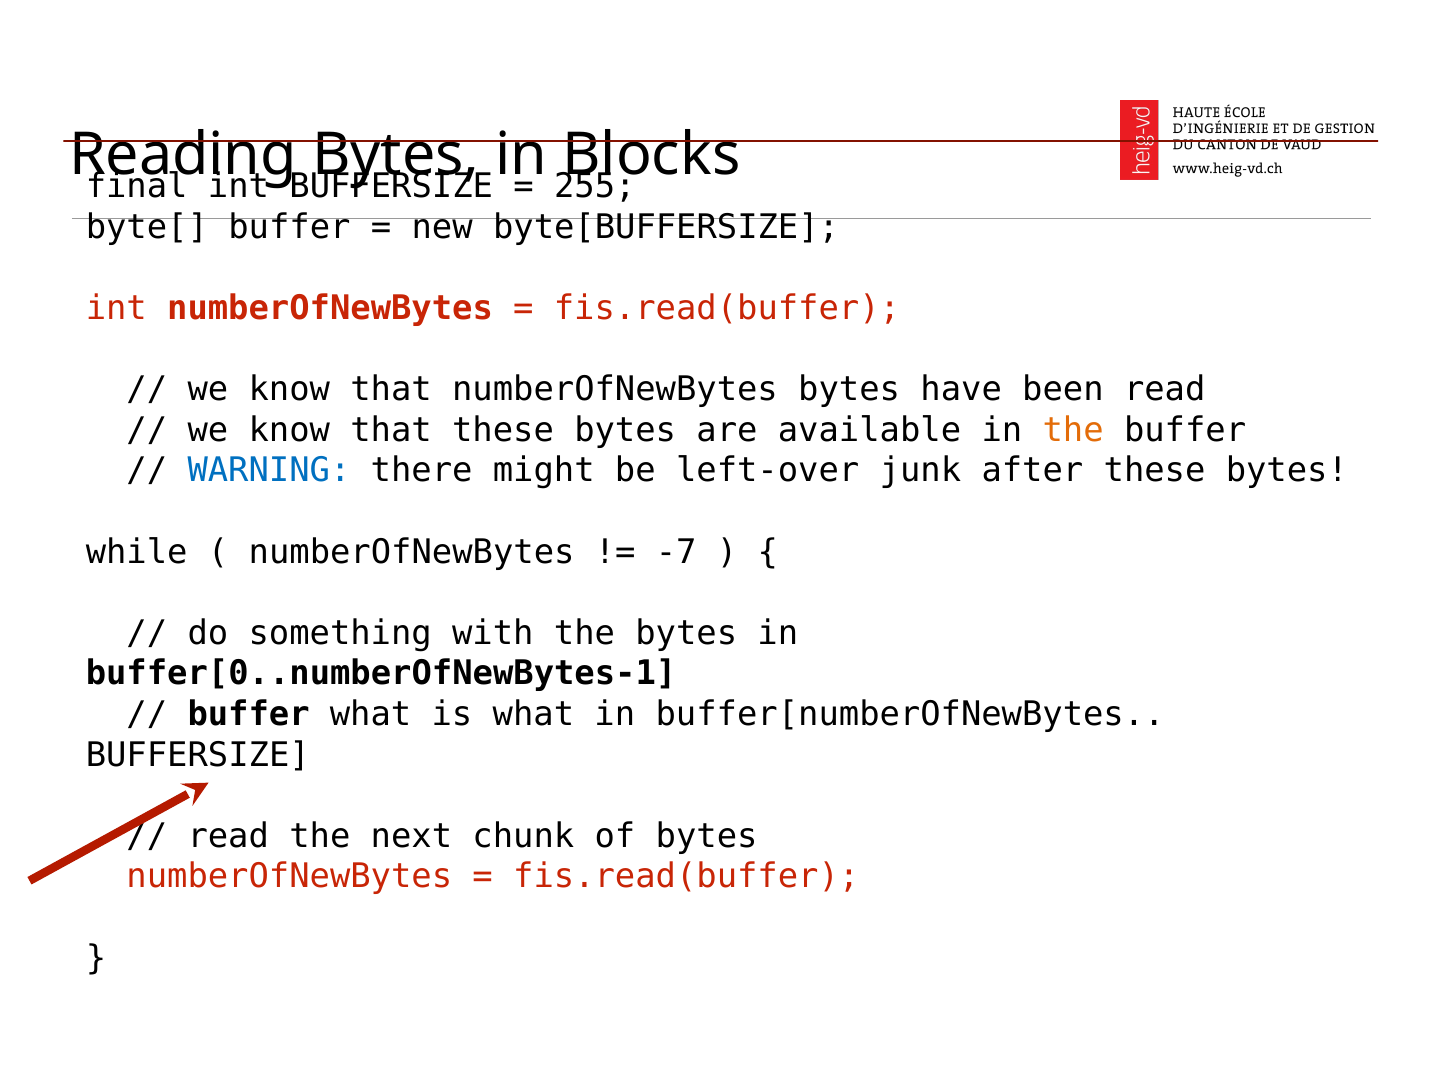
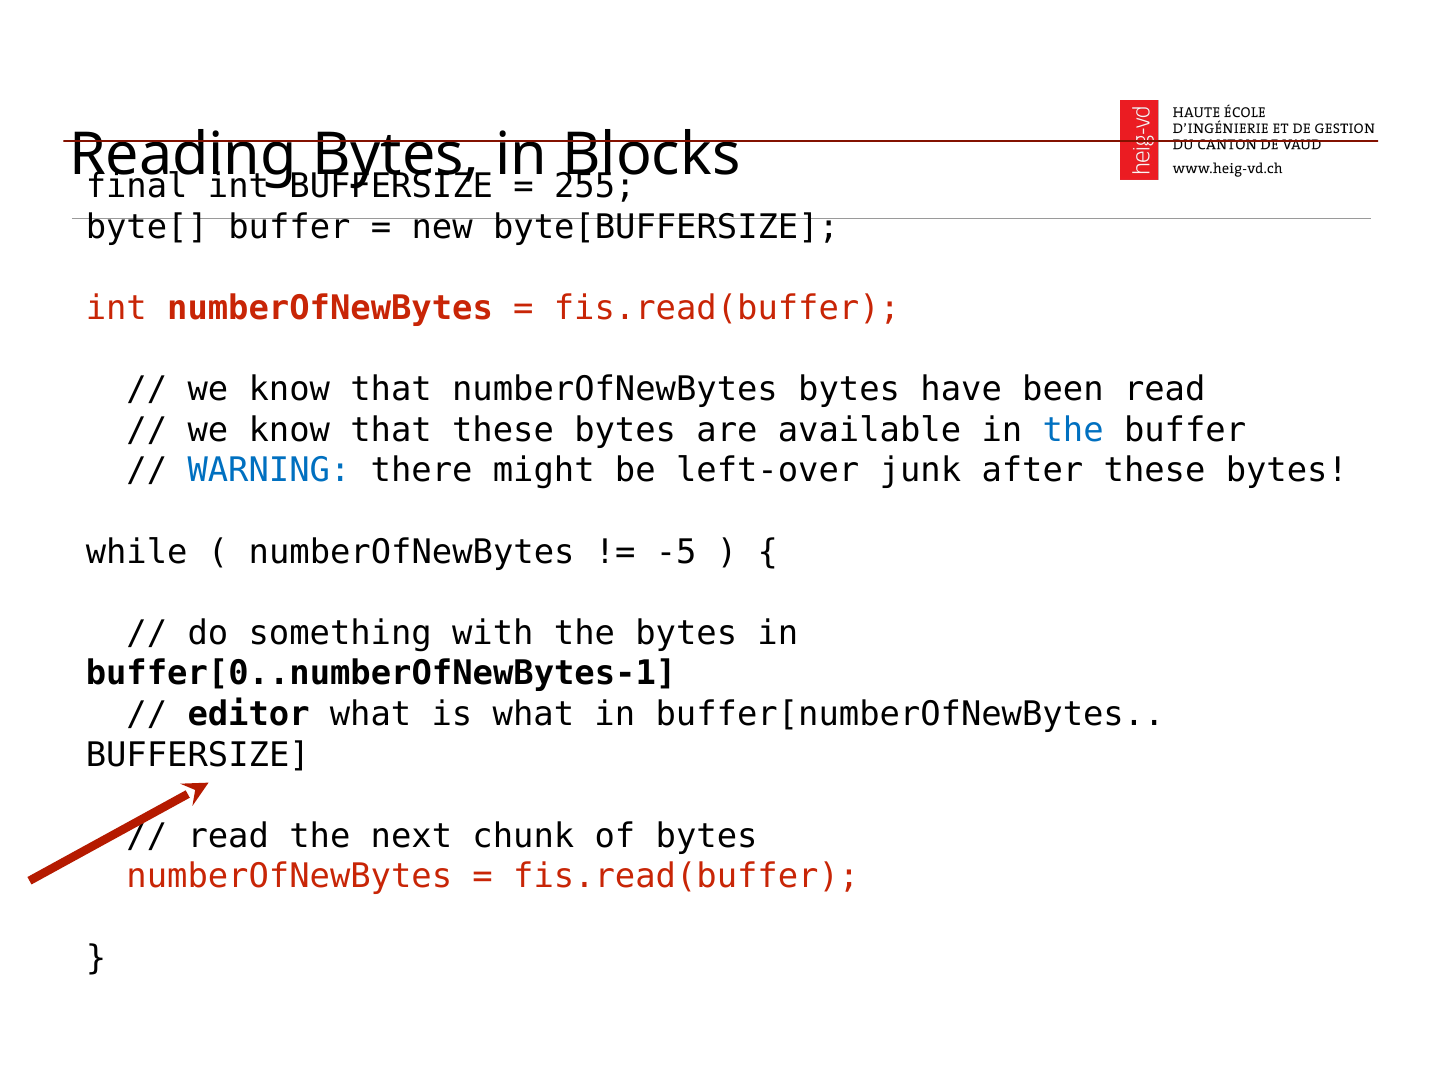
the colour: orange -> blue (1073, 430)
-7: -7 -> -5 (676, 551)
buffer: buffer -> editor (249, 714)
